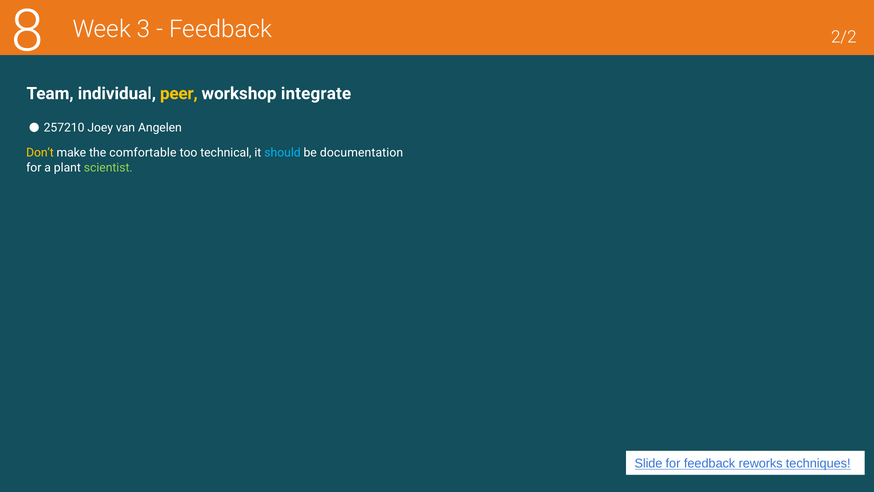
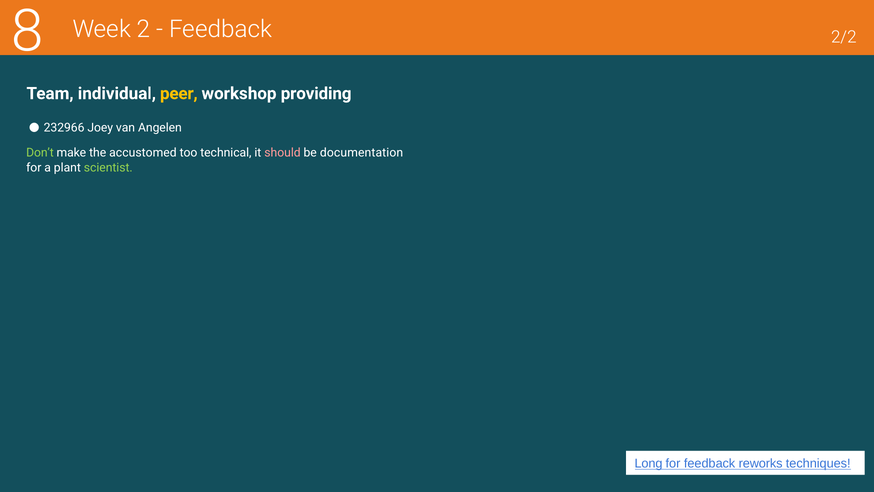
3: 3 -> 2 (144, 29)
integrate: integrate -> providing (316, 93)
257210: 257210 -> 232966 (64, 128)
Don’t colour: yellow -> light green (40, 152)
comfortable: comfortable -> accustomed (143, 152)
should colour: light blue -> pink (283, 152)
Slide: Slide -> Long (649, 463)
